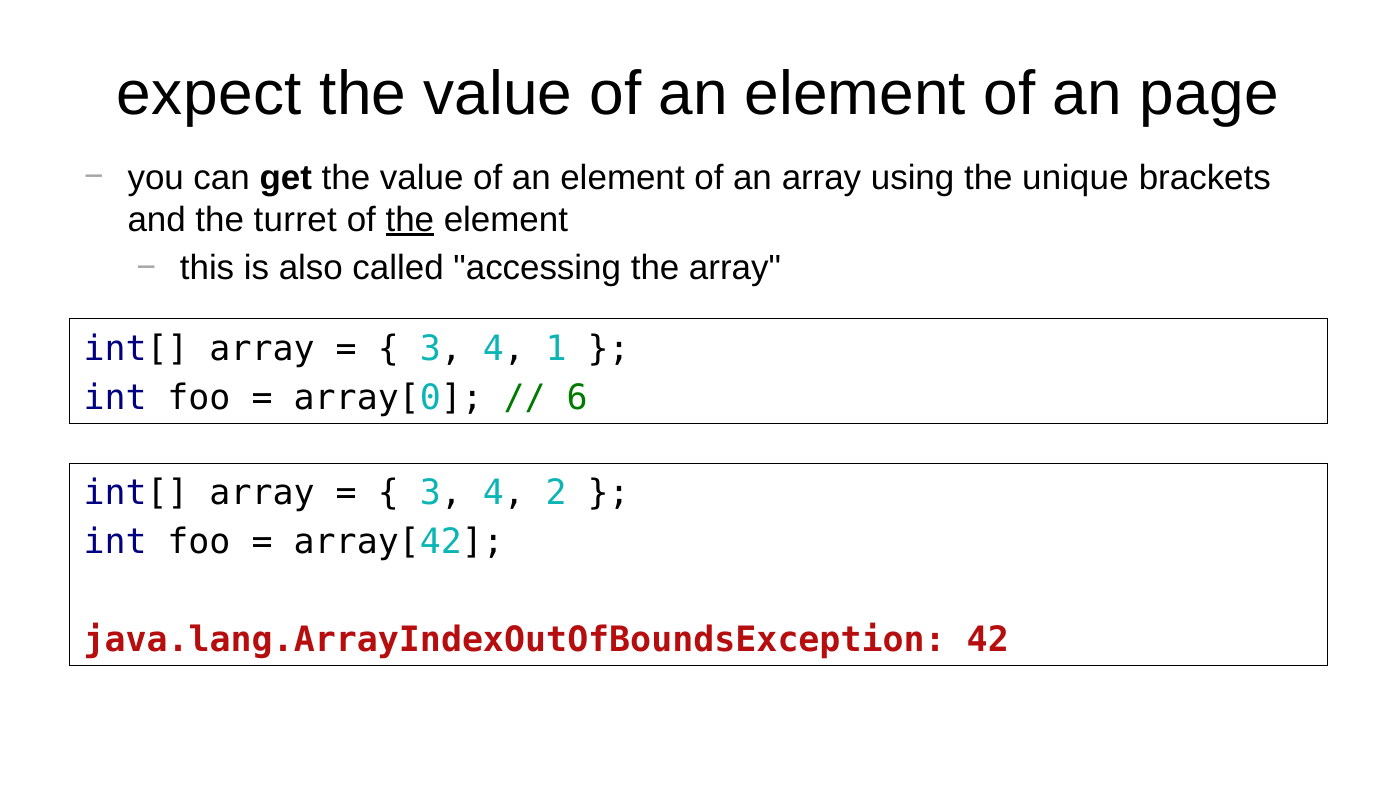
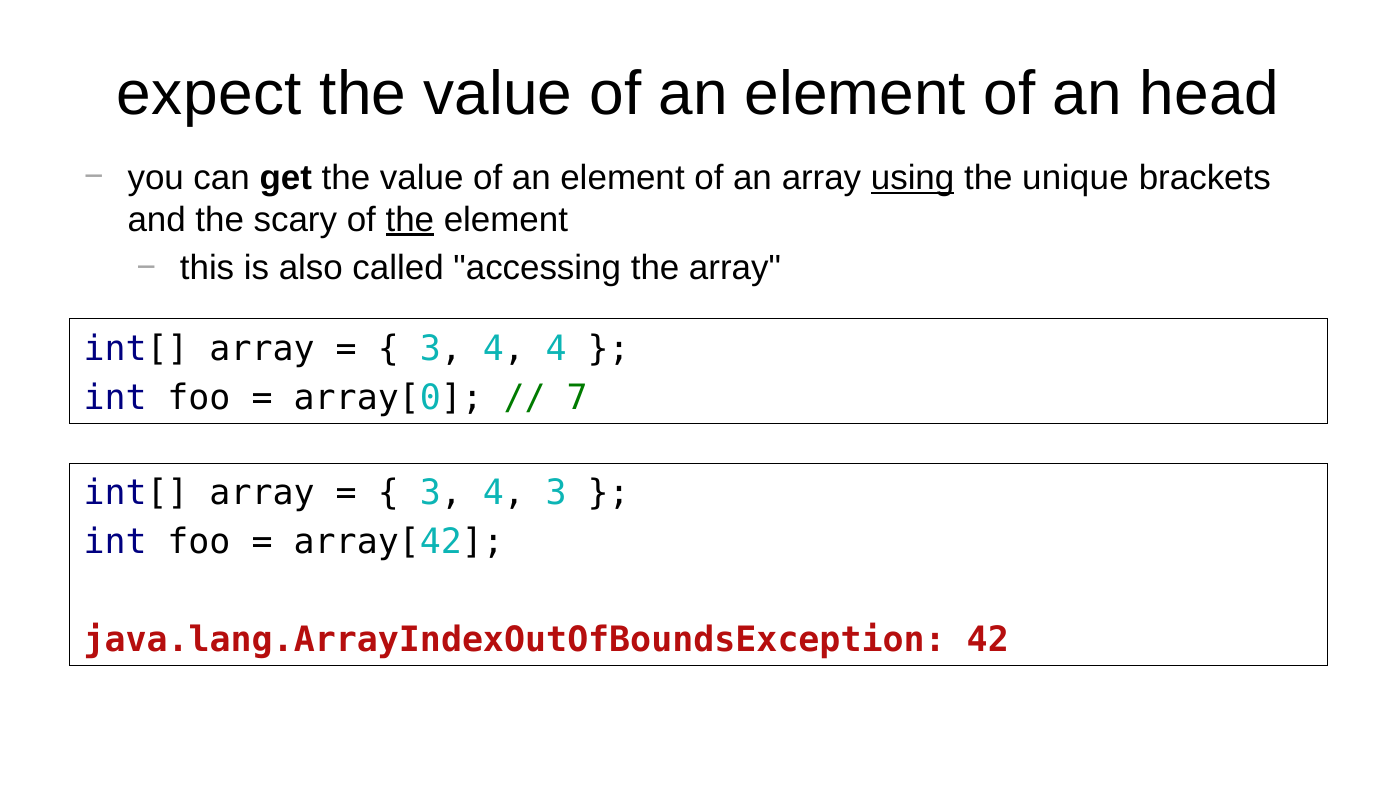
page: page -> head (1209, 94)
using underline: none -> present (913, 178)
turret: turret -> scary (295, 220)
4 1: 1 -> 4 (556, 349)
6: 6 -> 7 (577, 398)
4 2: 2 -> 3 (556, 494)
